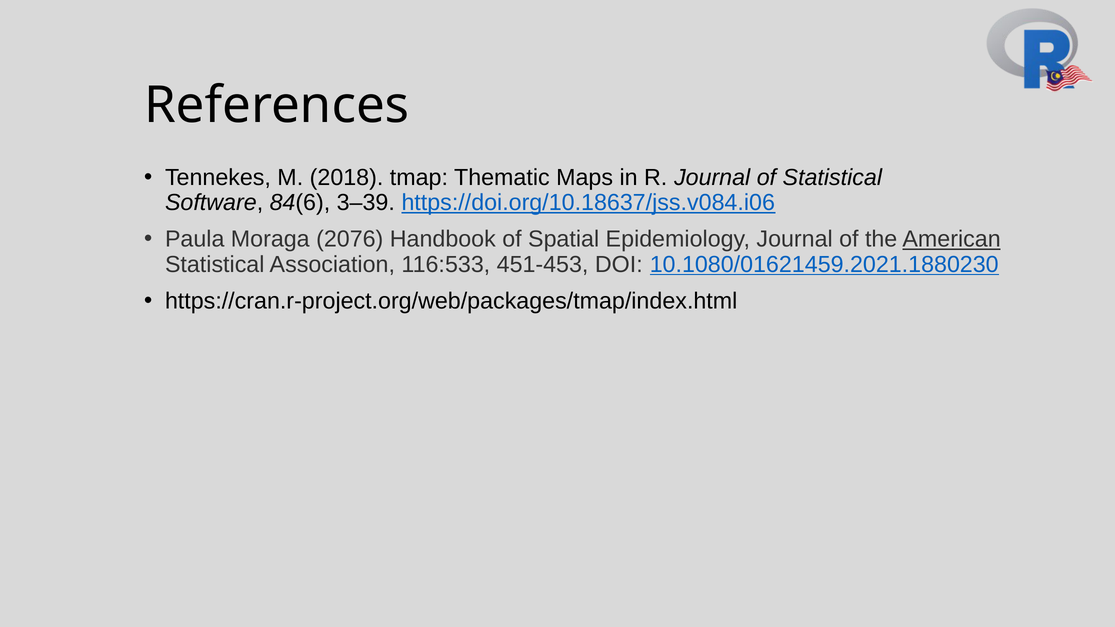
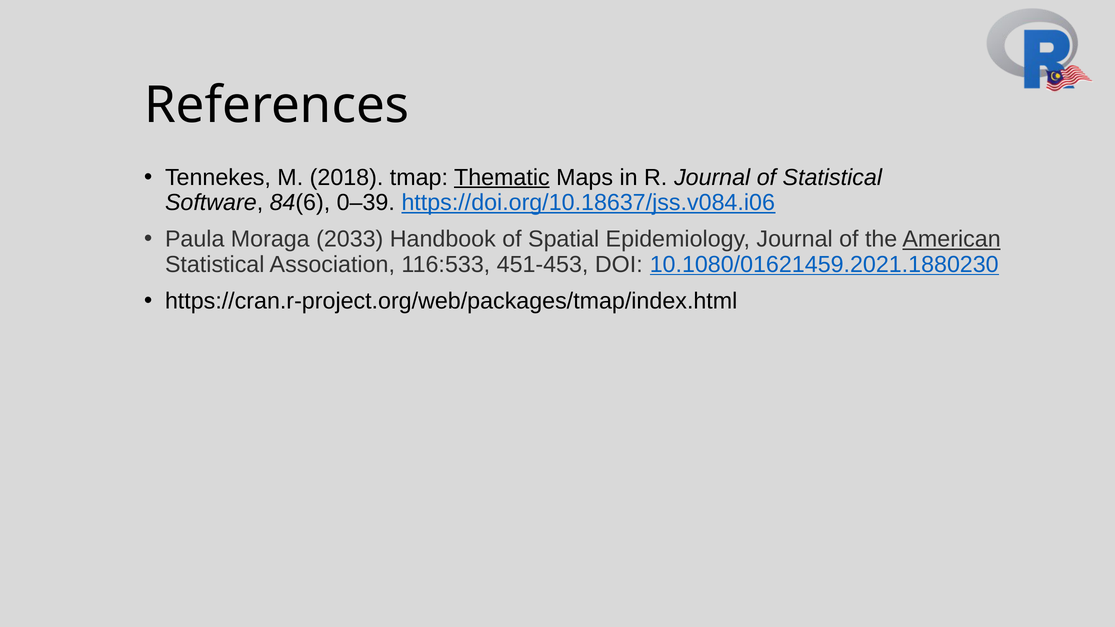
Thematic underline: none -> present (502, 177)
3–39: 3–39 -> 0–39 (366, 203)
2076: 2076 -> 2033 (350, 239)
